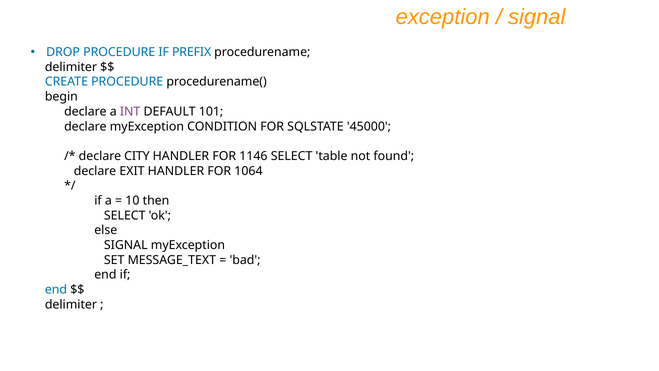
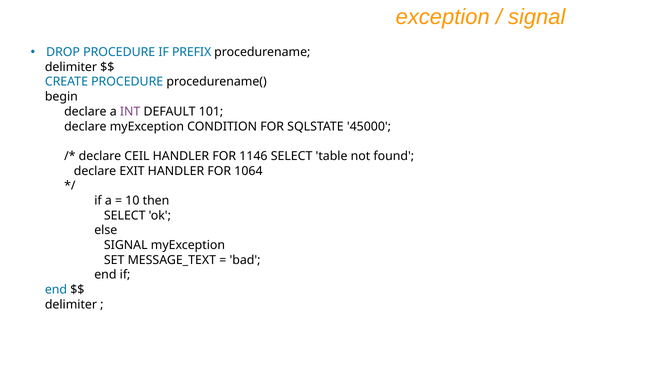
CITY: CITY -> CEIL (137, 156)
